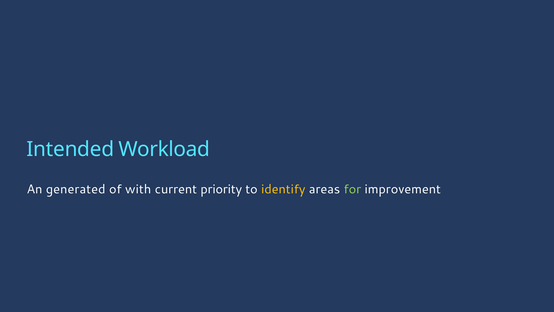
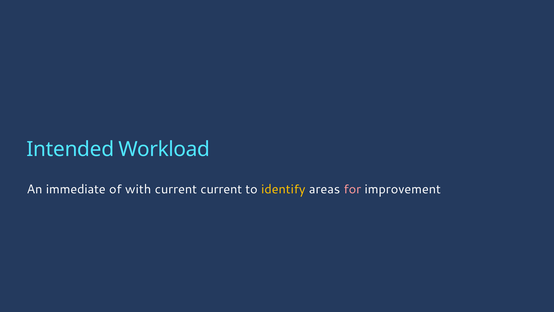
generated: generated -> immediate (76, 189)
current priority: priority -> current (221, 189)
for colour: light green -> pink (352, 189)
